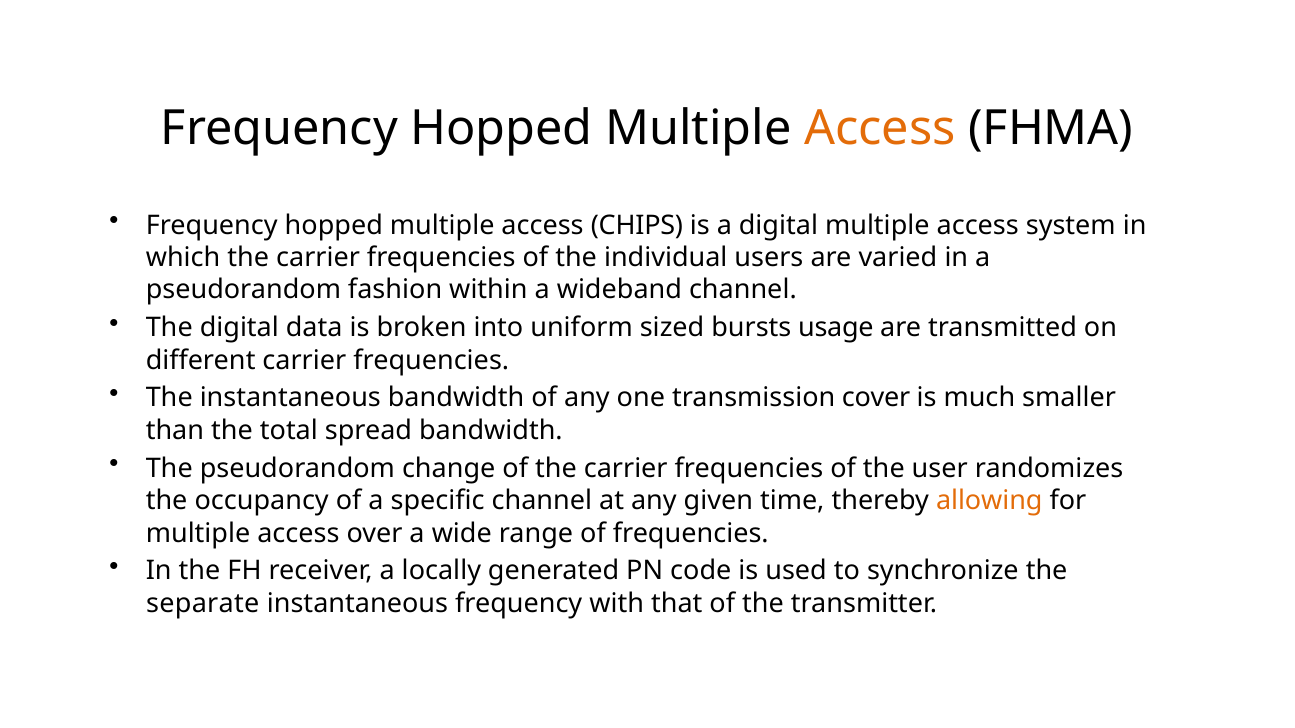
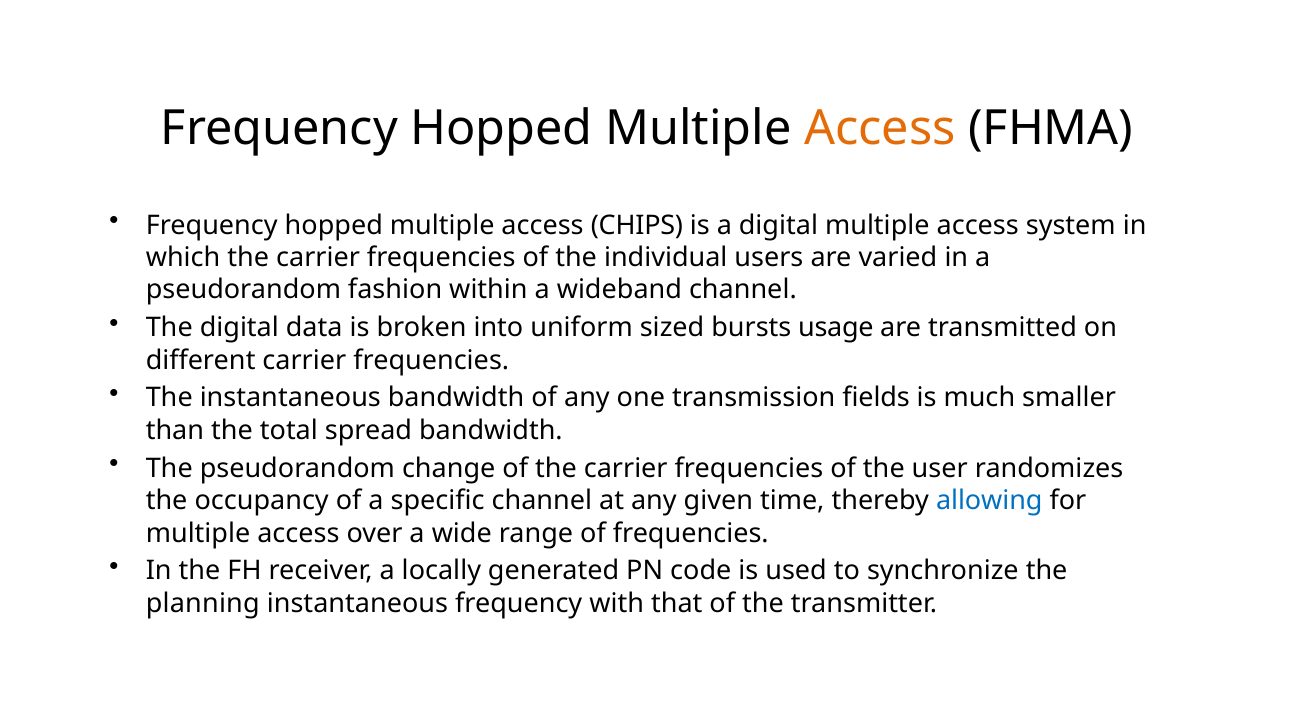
cover: cover -> fields (876, 398)
allowing colour: orange -> blue (989, 501)
separate: separate -> planning (203, 604)
